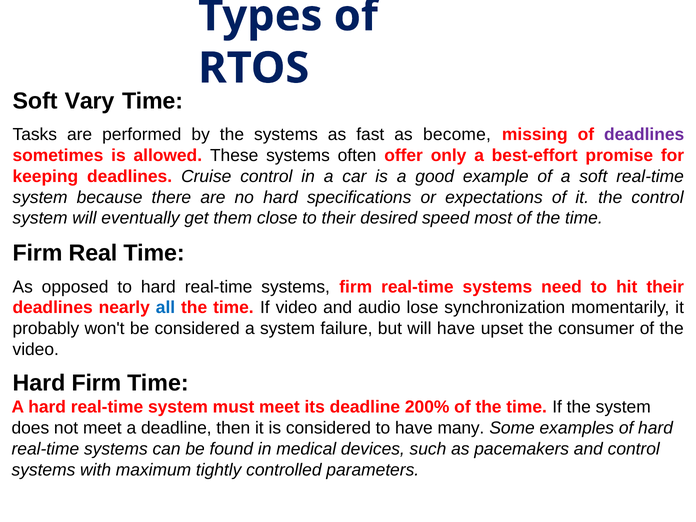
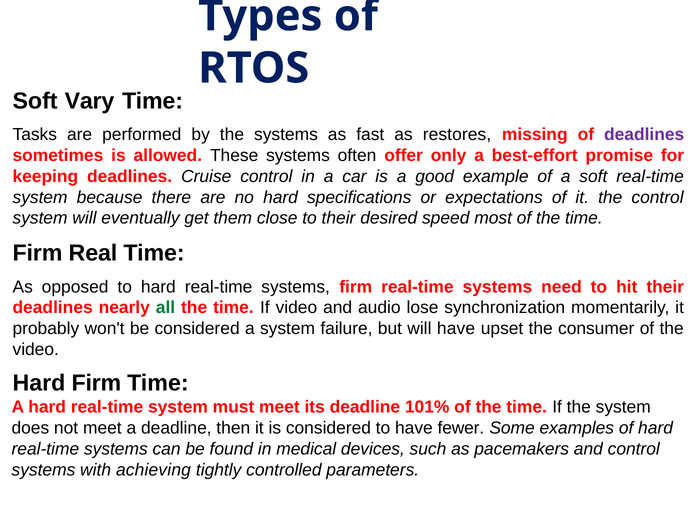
become: become -> restores (457, 135)
all colour: blue -> green (165, 308)
200%: 200% -> 101% (427, 407)
many: many -> fewer (461, 428)
maximum: maximum -> achieving (153, 470)
